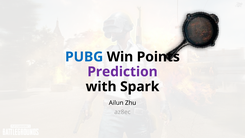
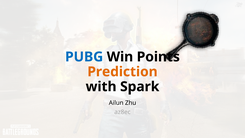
Prediction colour: purple -> orange (122, 72)
